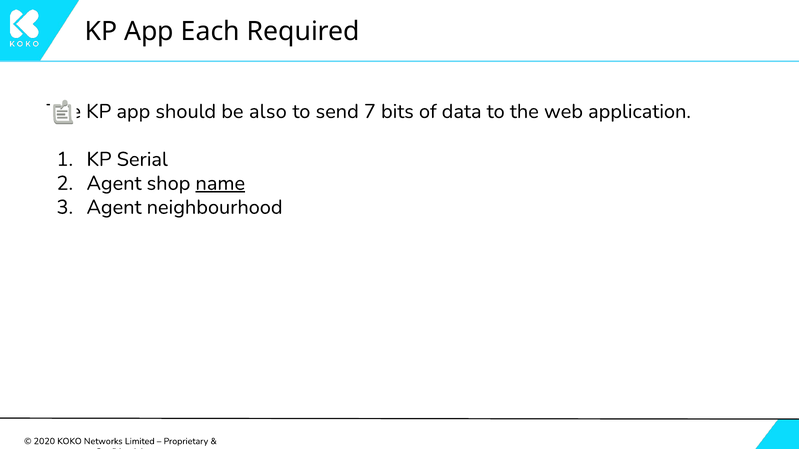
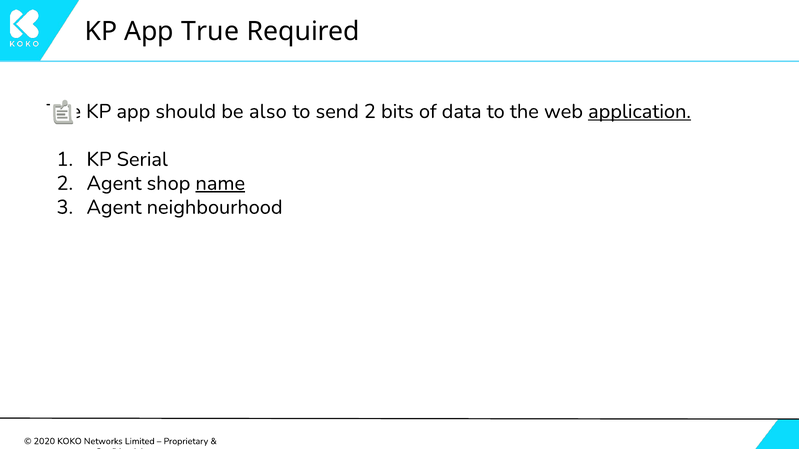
Each: Each -> True (210, 32)
send 7: 7 -> 2 (370, 111)
application underline: none -> present (639, 111)
